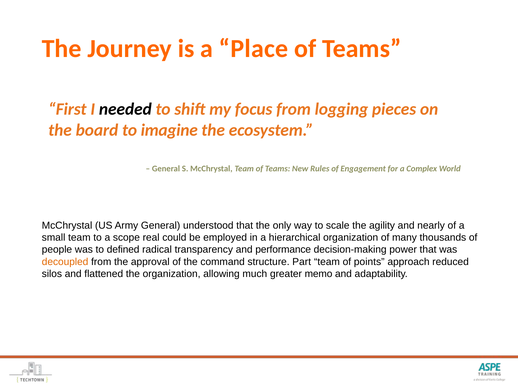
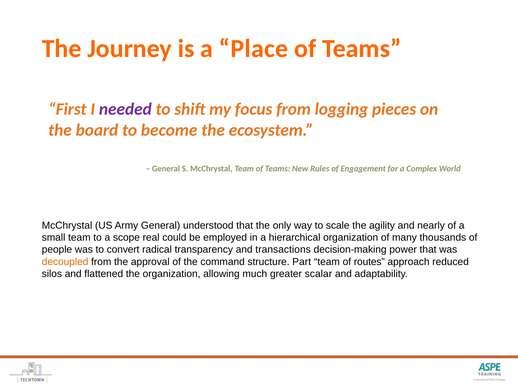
needed colour: black -> purple (125, 109)
imagine: imagine -> become (169, 130)
defined: defined -> convert (123, 249)
performance: performance -> transactions (283, 249)
points: points -> routes (369, 261)
memo: memo -> scalar (318, 273)
